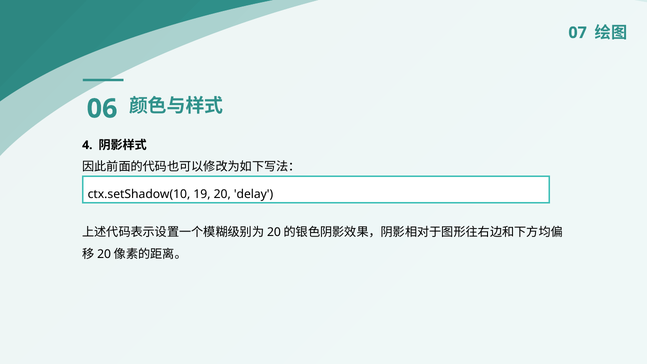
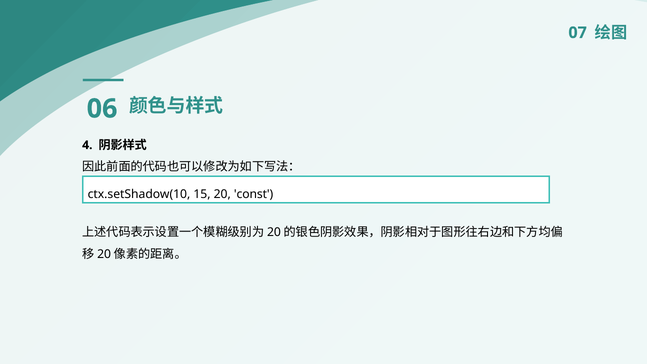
19: 19 -> 15 (202, 194)
delay: delay -> const (254, 194)
